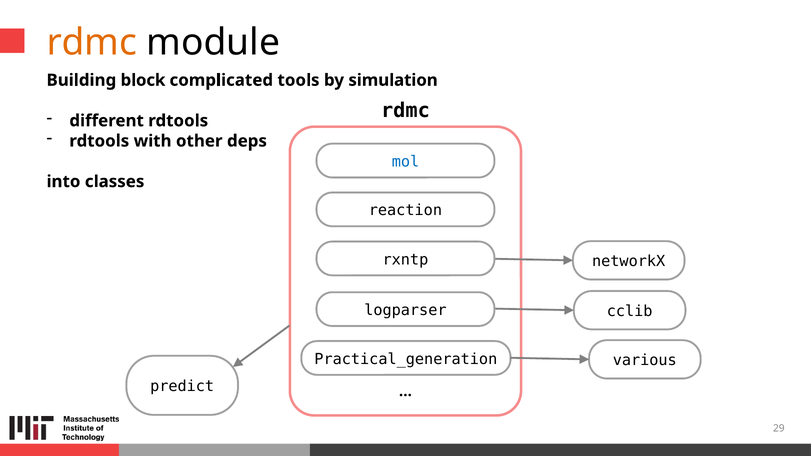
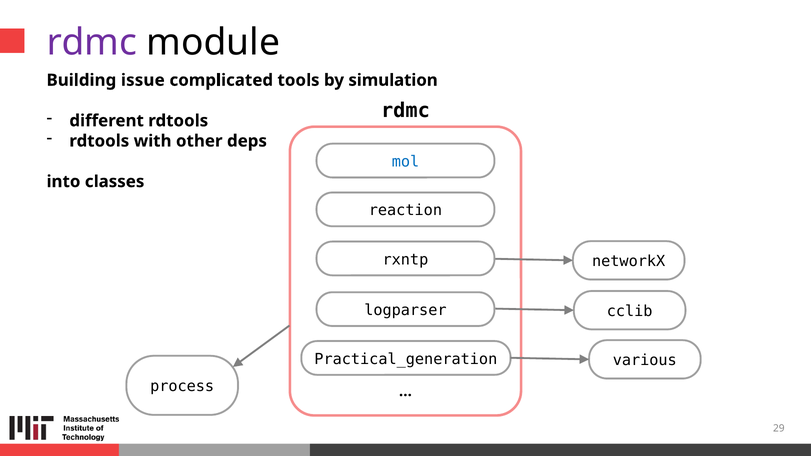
rdmc colour: orange -> purple (92, 42)
block: block -> issue (143, 80)
predict: predict -> process (182, 387)
